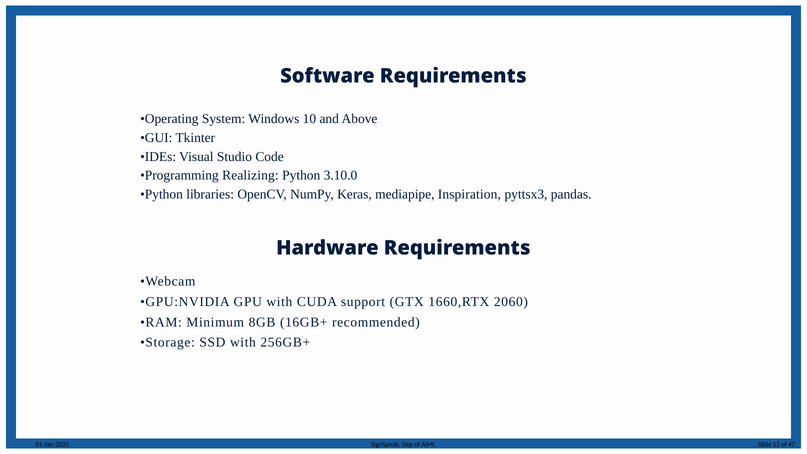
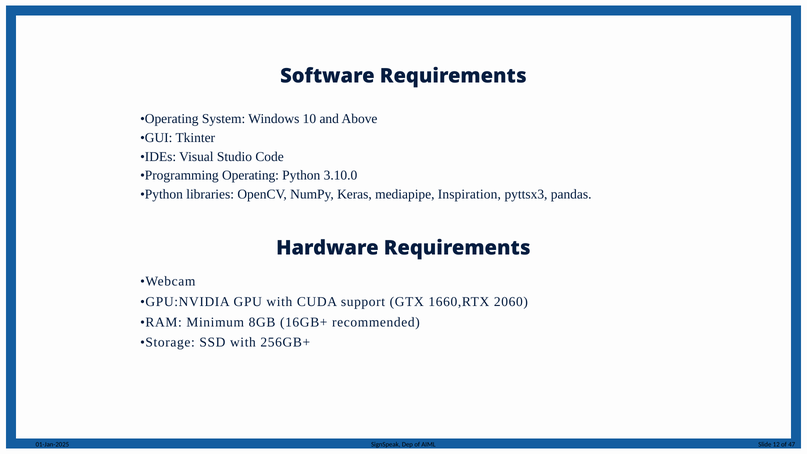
Programming Realizing: Realizing -> Operating (251, 176)
